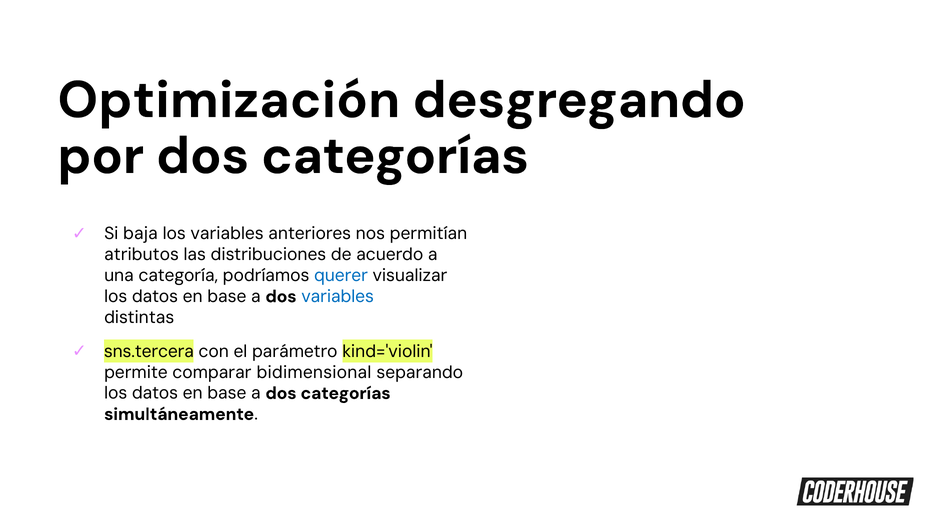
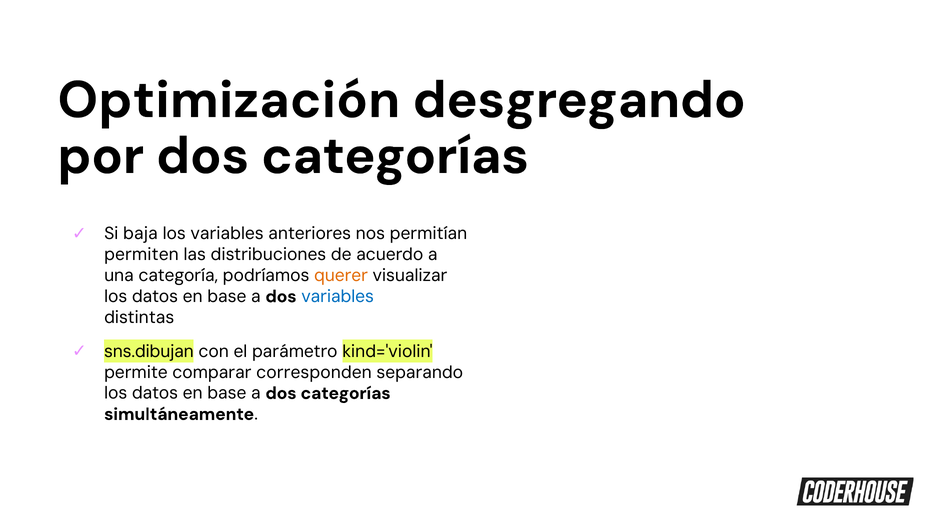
atributos: atributos -> permiten (141, 255)
querer colour: blue -> orange (341, 276)
sns.tercera: sns.tercera -> sns.dibujan (149, 351)
bidimensional: bidimensional -> corresponden (314, 372)
